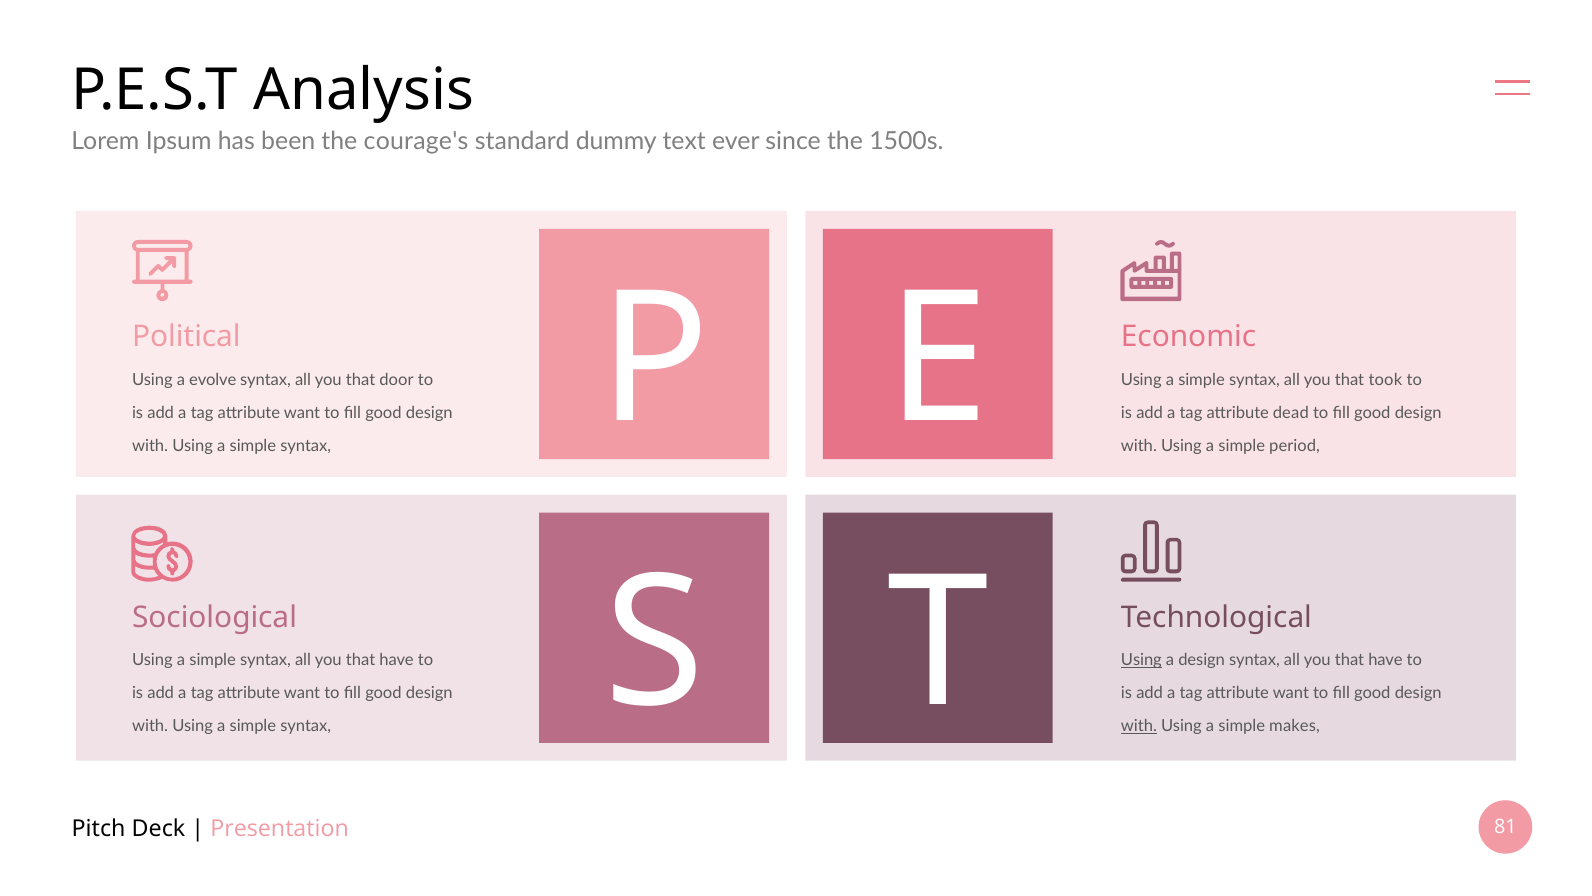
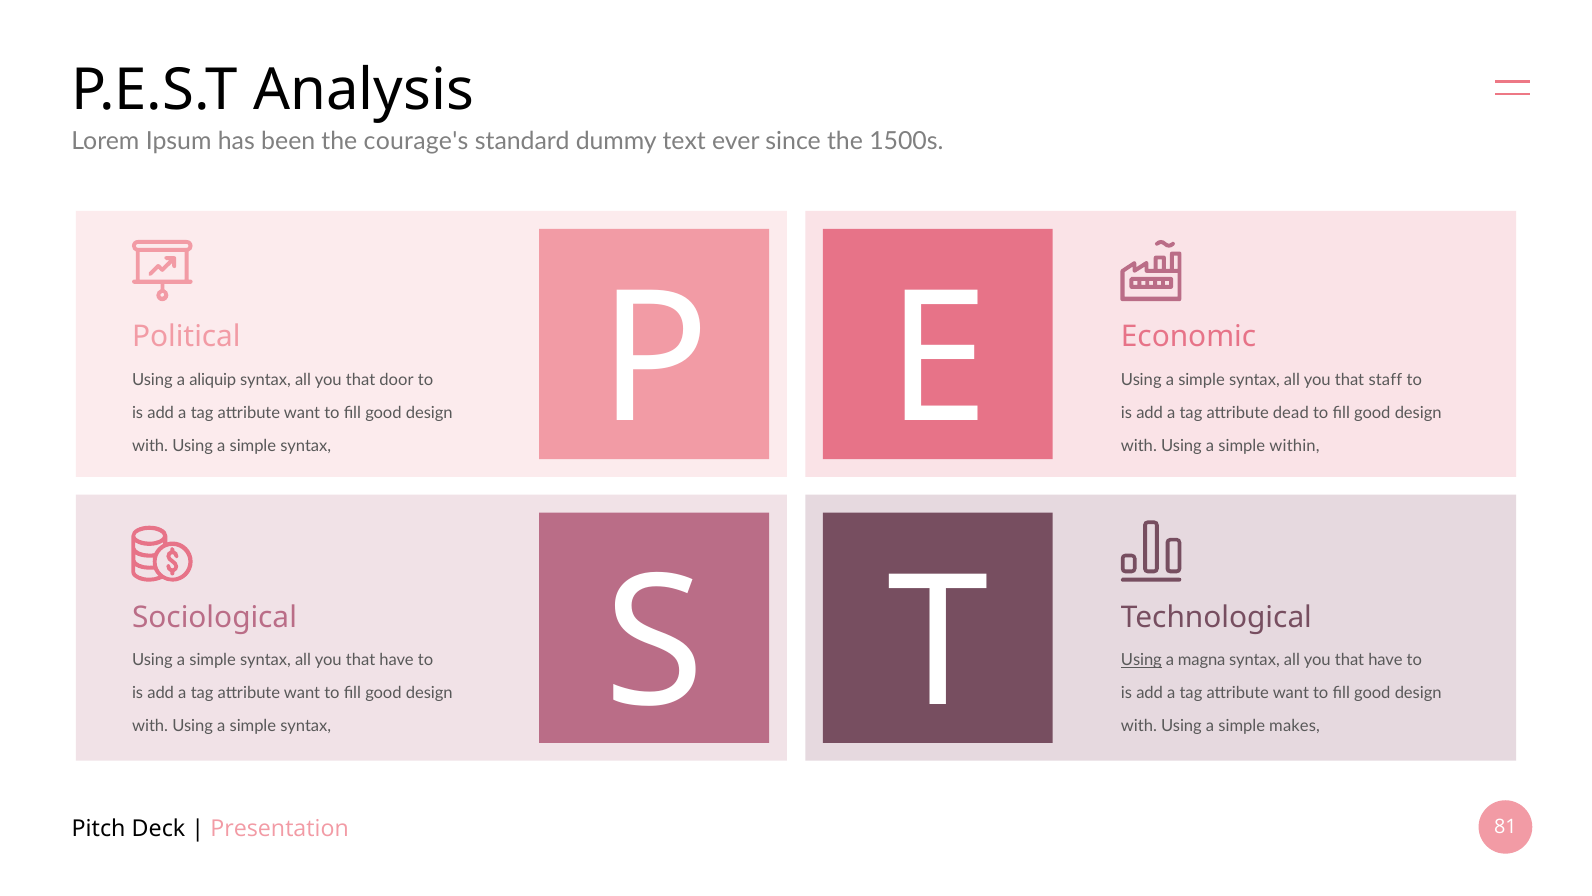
evolve: evolve -> aliquip (213, 379)
took: took -> staff (1385, 379)
period: period -> within (1295, 446)
a design: design -> magna (1202, 660)
with underline: present -> none (1139, 726)
